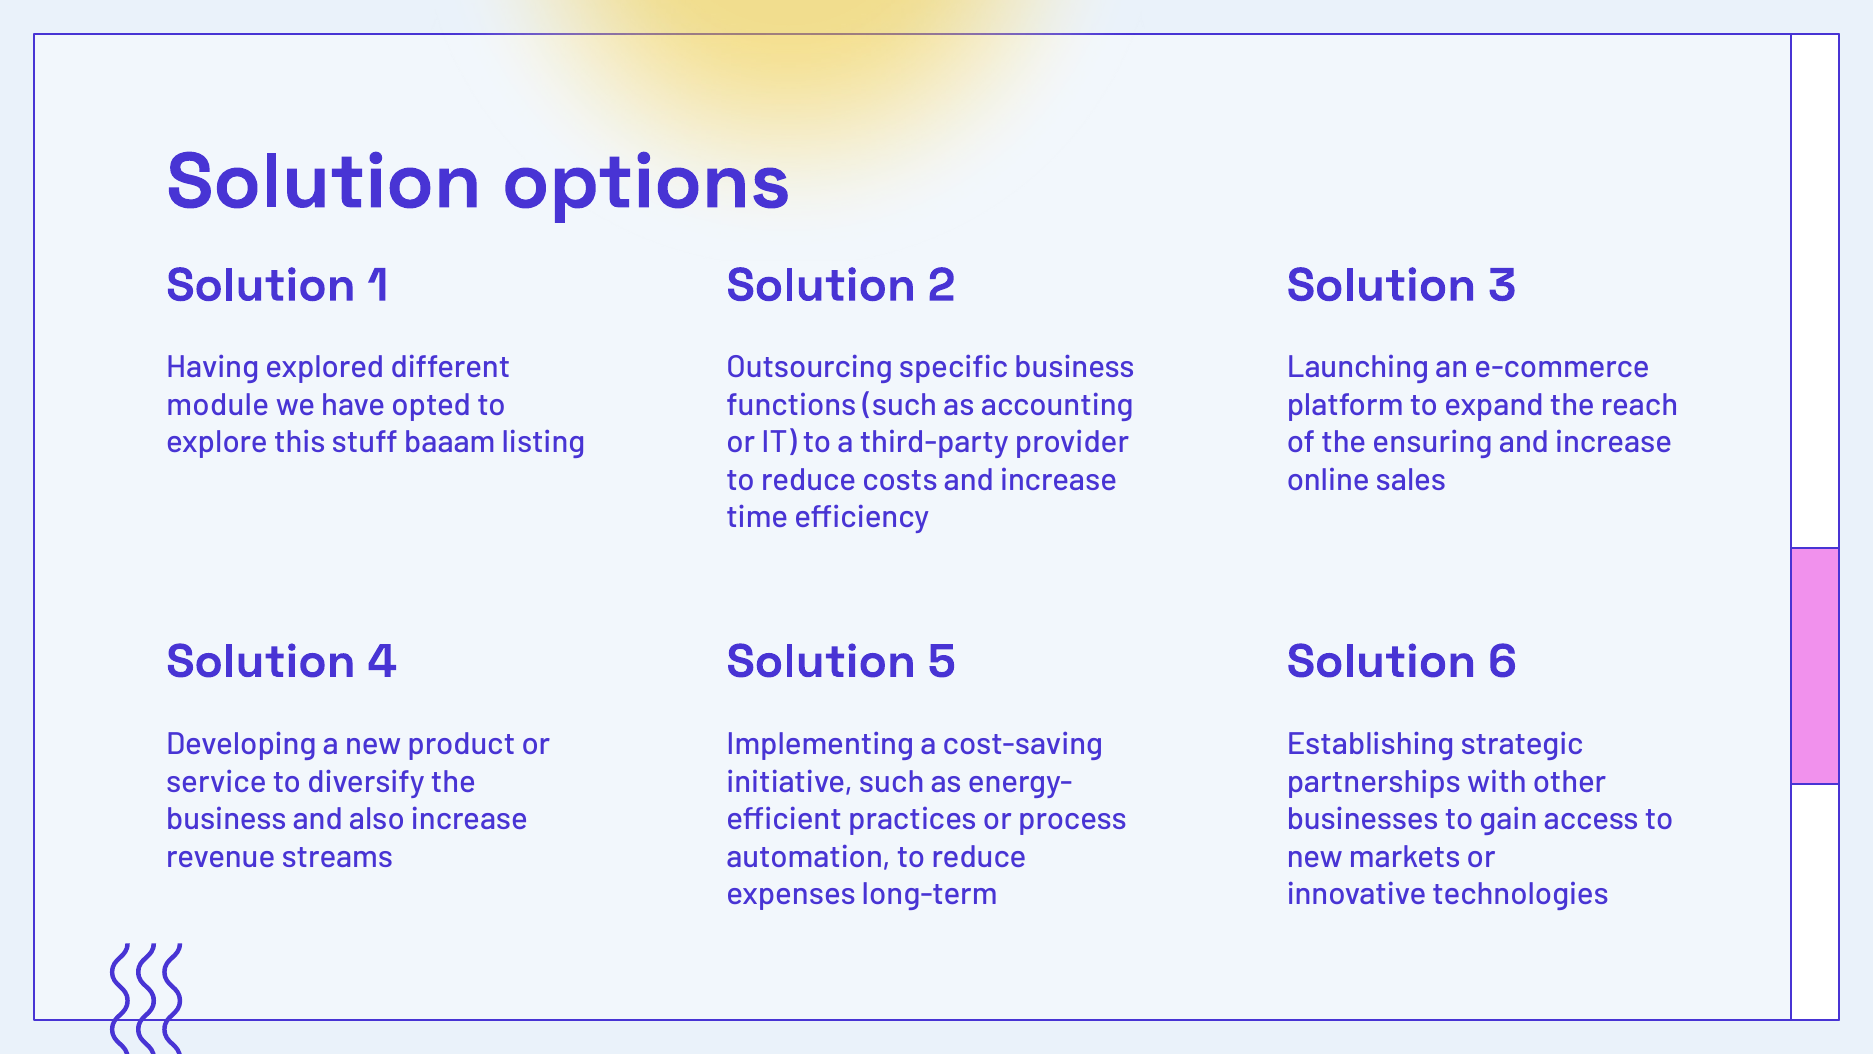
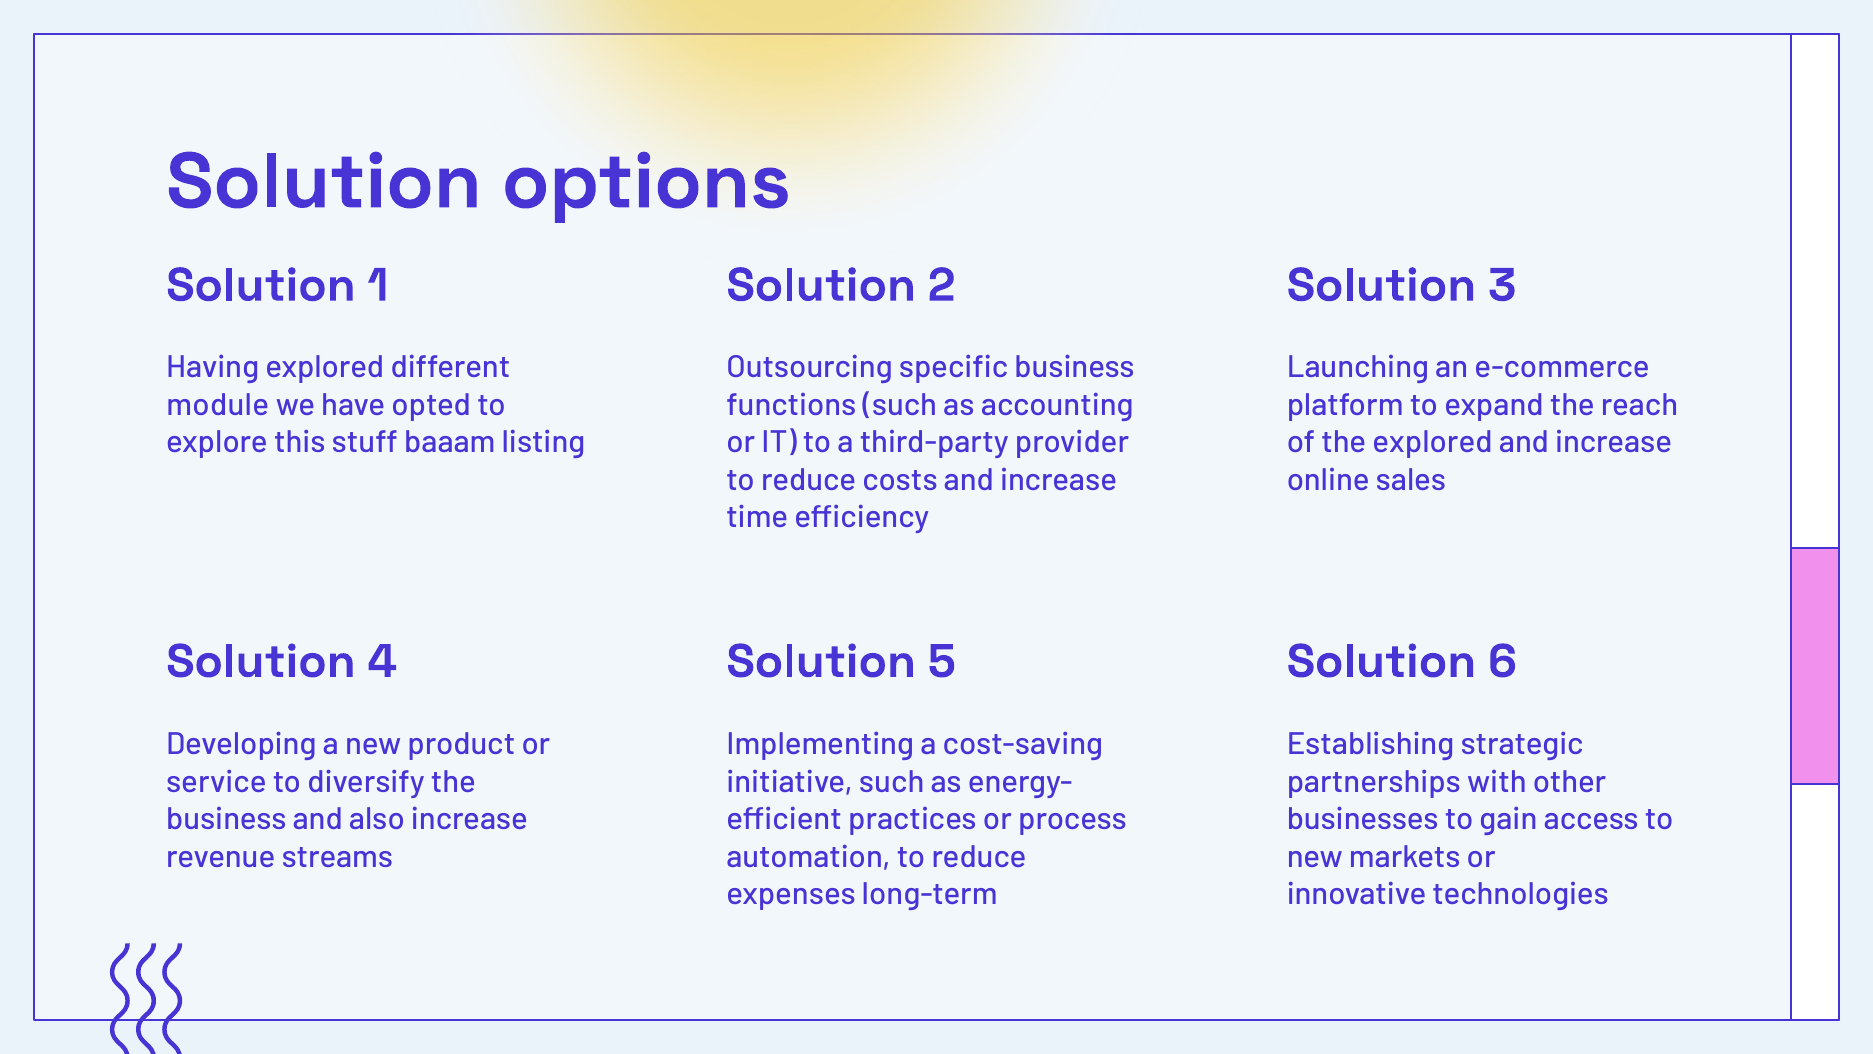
the ensuring: ensuring -> explored (1433, 442)
